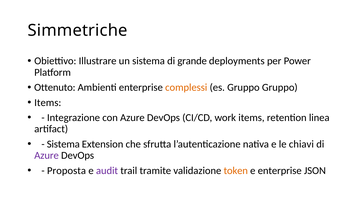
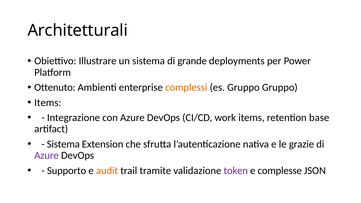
Simmetriche: Simmetriche -> Architetturali (78, 30)
linea: linea -> base (319, 118)
chiavi: chiavi -> grazie (301, 144)
Proposta: Proposta -> Supporto (67, 171)
audit colour: purple -> orange (107, 171)
token colour: orange -> purple (236, 171)
e enterprise: enterprise -> complesse (280, 171)
